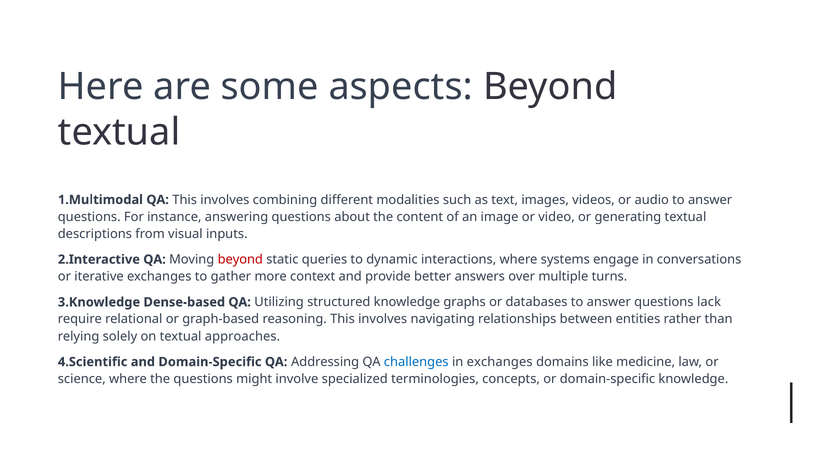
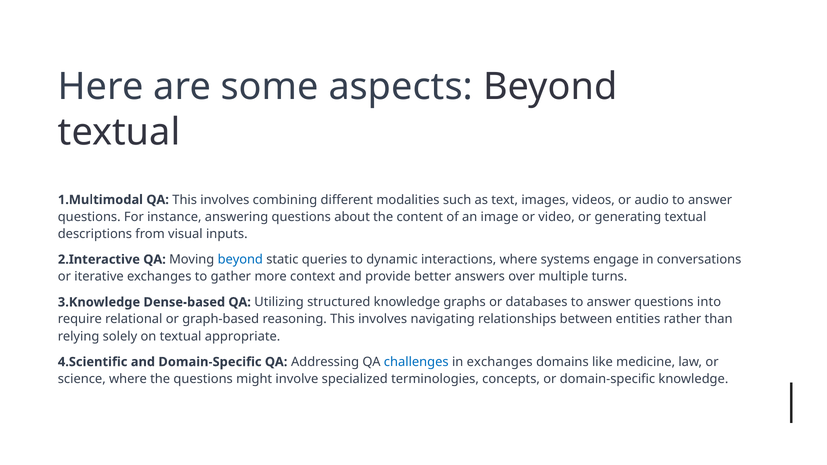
beyond colour: red -> blue (240, 260)
lack: lack -> into (709, 302)
approaches: approaches -> appropriate (243, 336)
